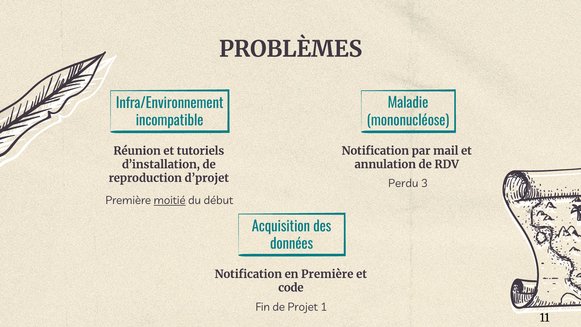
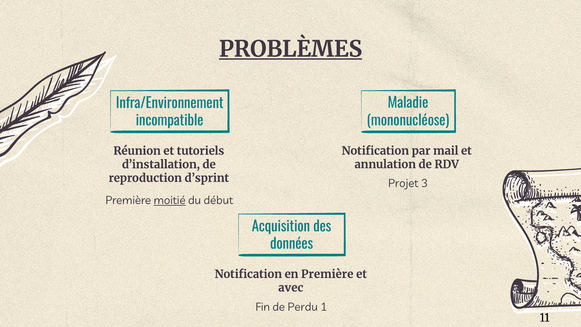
PROBLÈMES underline: none -> present (291, 49)
d’projet: d’projet -> d’sprint (207, 178)
Perdu: Perdu -> Projet (403, 183)
code: code -> avec (291, 288)
Projet: Projet -> Perdu (303, 307)
